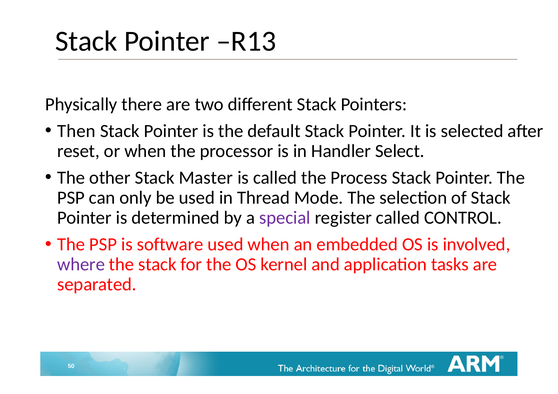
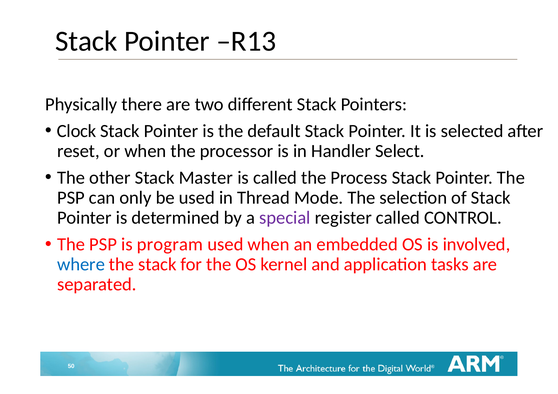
Then: Then -> Clock (77, 131)
software: software -> program (170, 244)
where colour: purple -> blue (81, 265)
